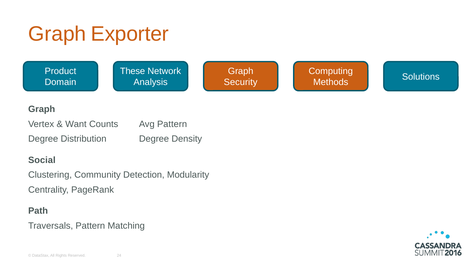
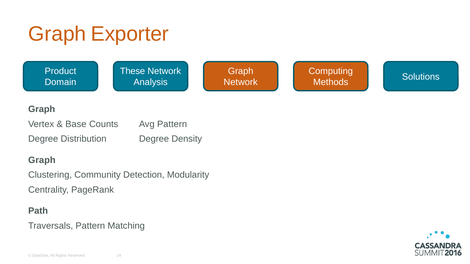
Security: Security -> Network (241, 82)
Want: Want -> Base (76, 124)
Social: Social -> Graph (42, 160)
